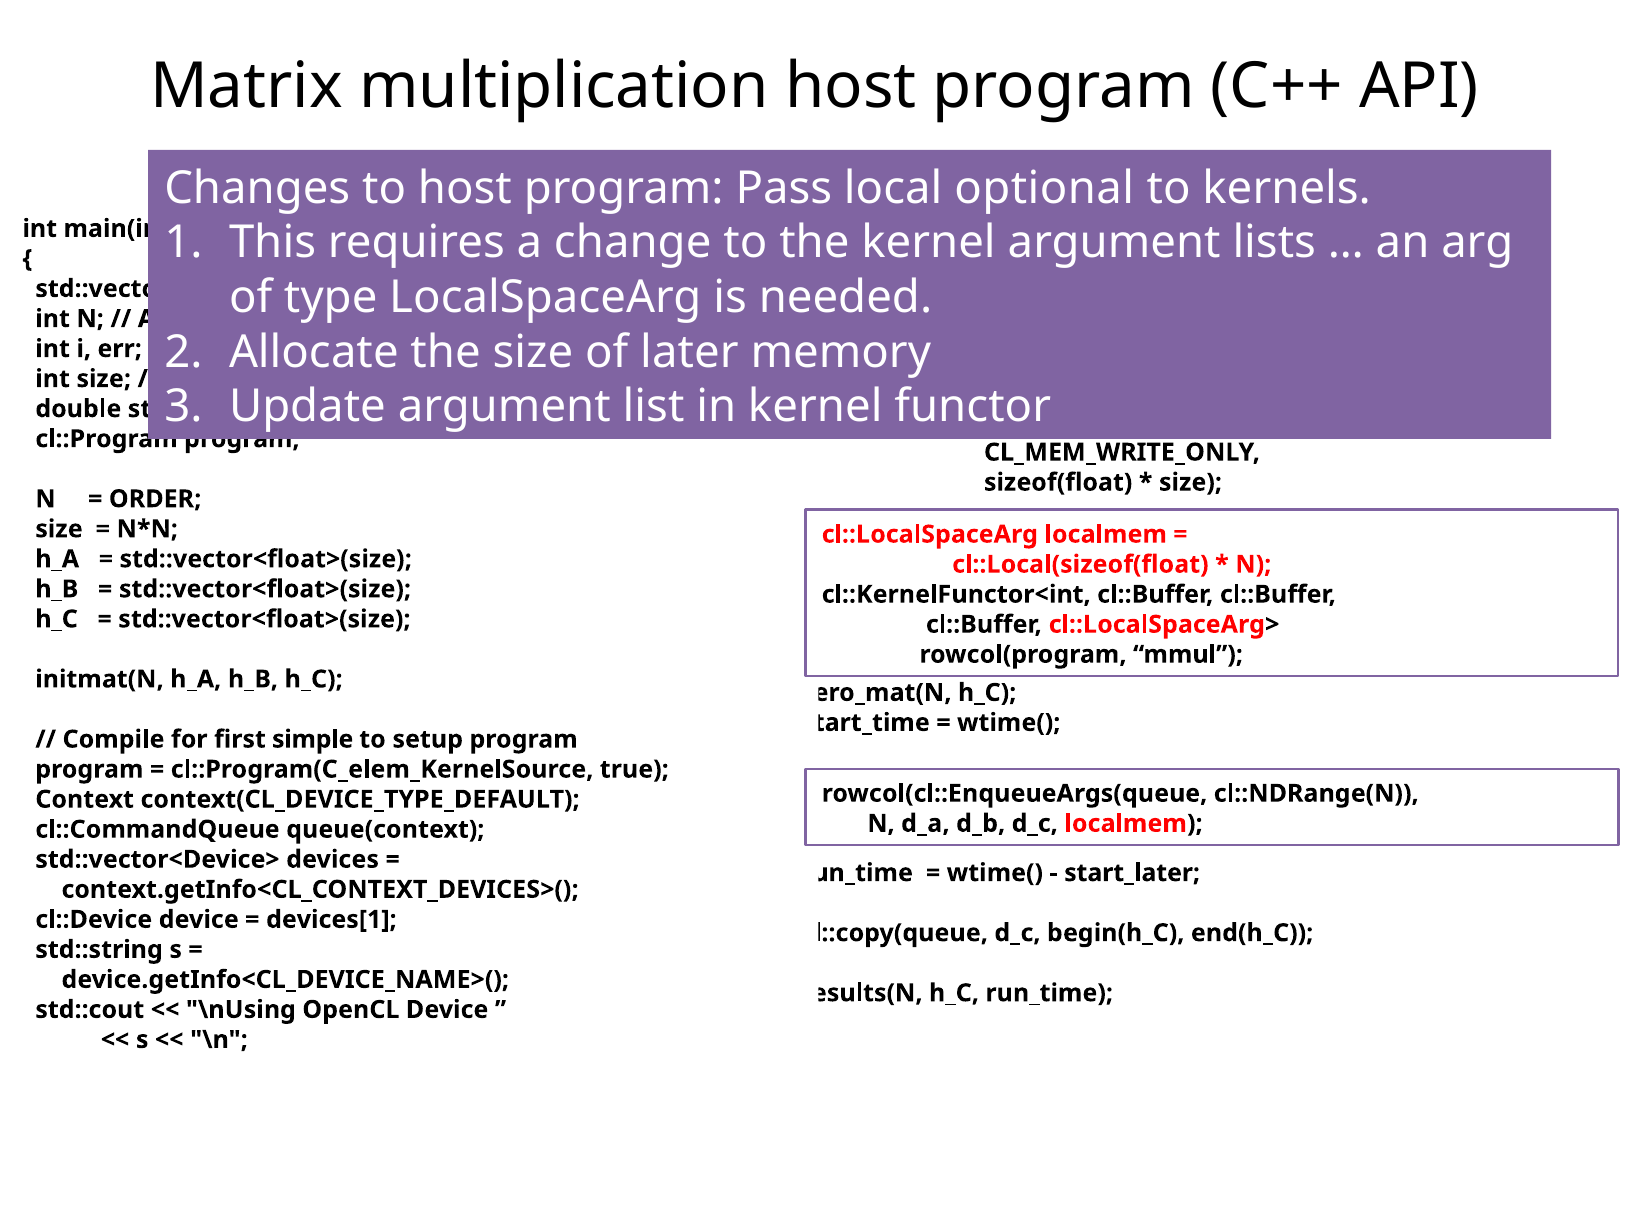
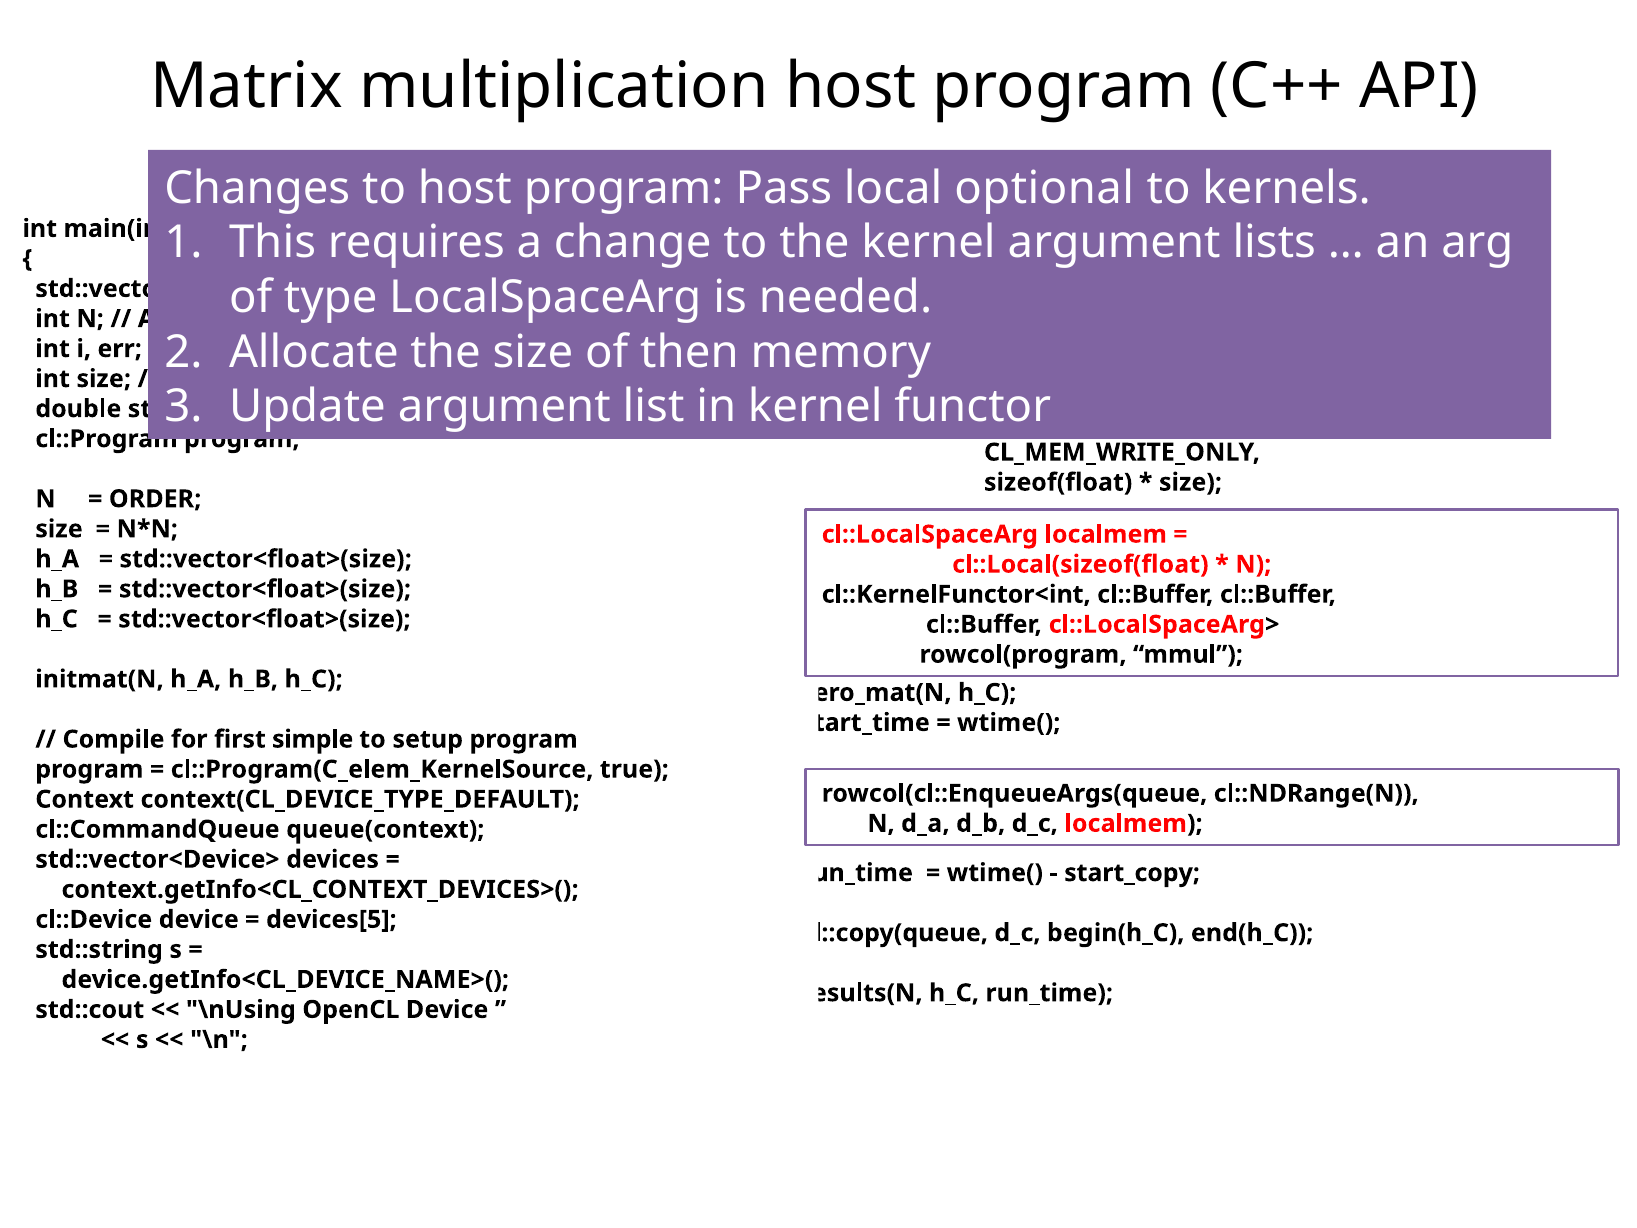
later: later -> then (689, 352)
start_later: start_later -> start_copy (1132, 873)
devices[1: devices[1 -> devices[5 (331, 919)
